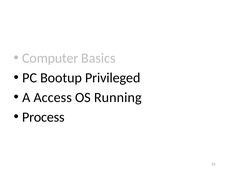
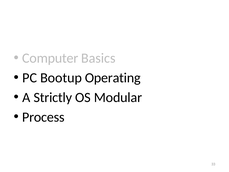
Privileged: Privileged -> Operating (113, 78)
Access: Access -> Strictly (53, 97)
Running: Running -> Modular (118, 97)
